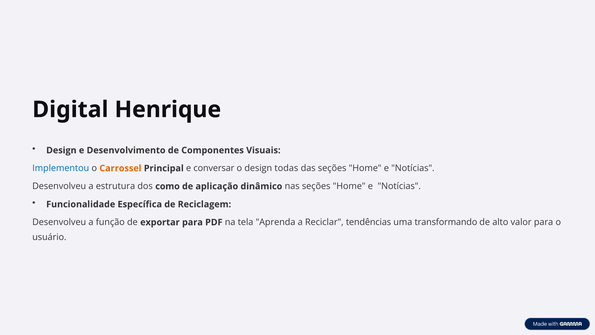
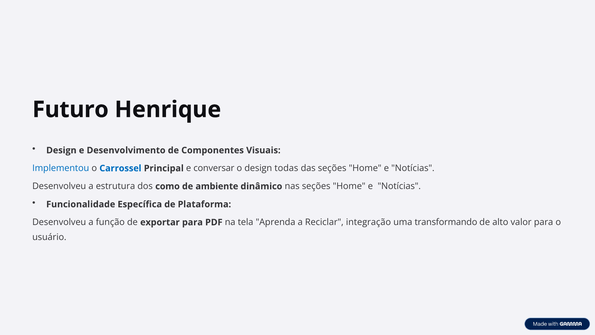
Digital: Digital -> Futuro (70, 109)
Carrossel colour: orange -> blue (120, 168)
aplicação: aplicação -> ambiente (217, 186)
Reciclagem: Reciclagem -> Plataforma (204, 204)
tendências: tendências -> integração (368, 222)
